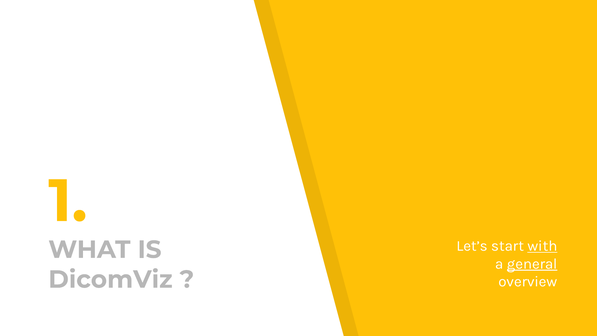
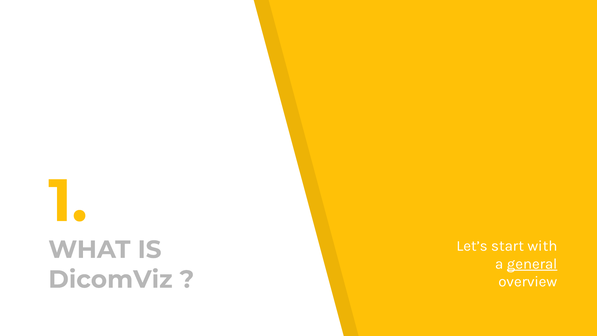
with underline: present -> none (542, 246)
